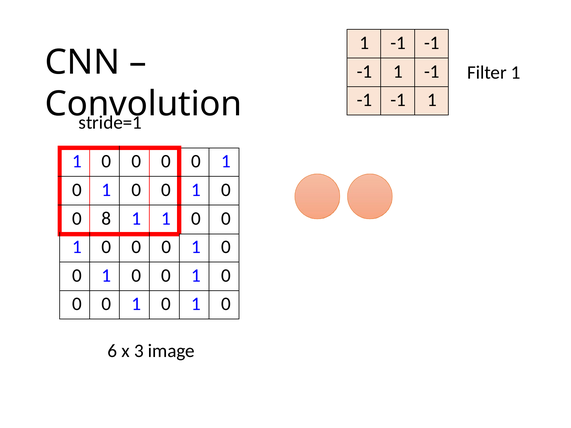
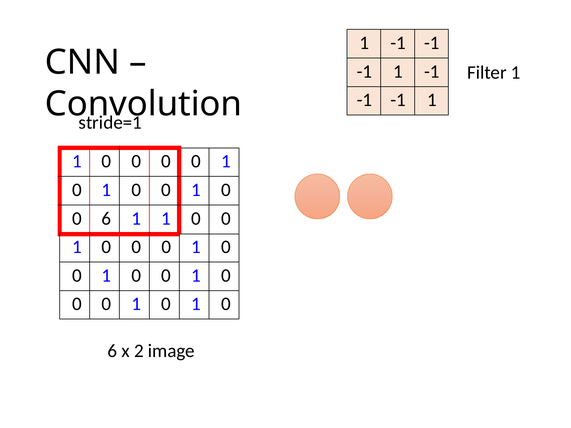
0 8: 8 -> 6 (106, 219)
x 3: 3 -> 2 (139, 351)
